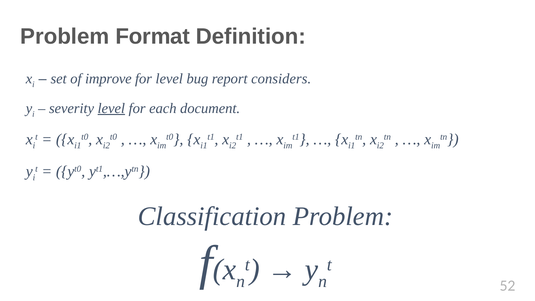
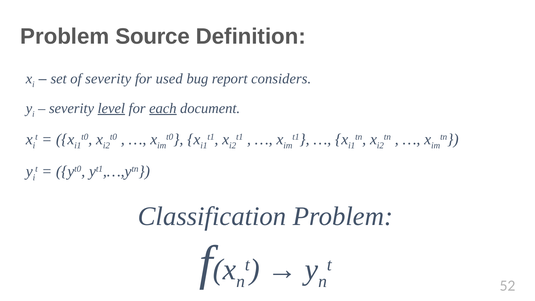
Format: Format -> Source (153, 36)
of improve: improve -> severity (108, 79)
for level: level -> used (169, 79)
each underline: none -> present (163, 108)
